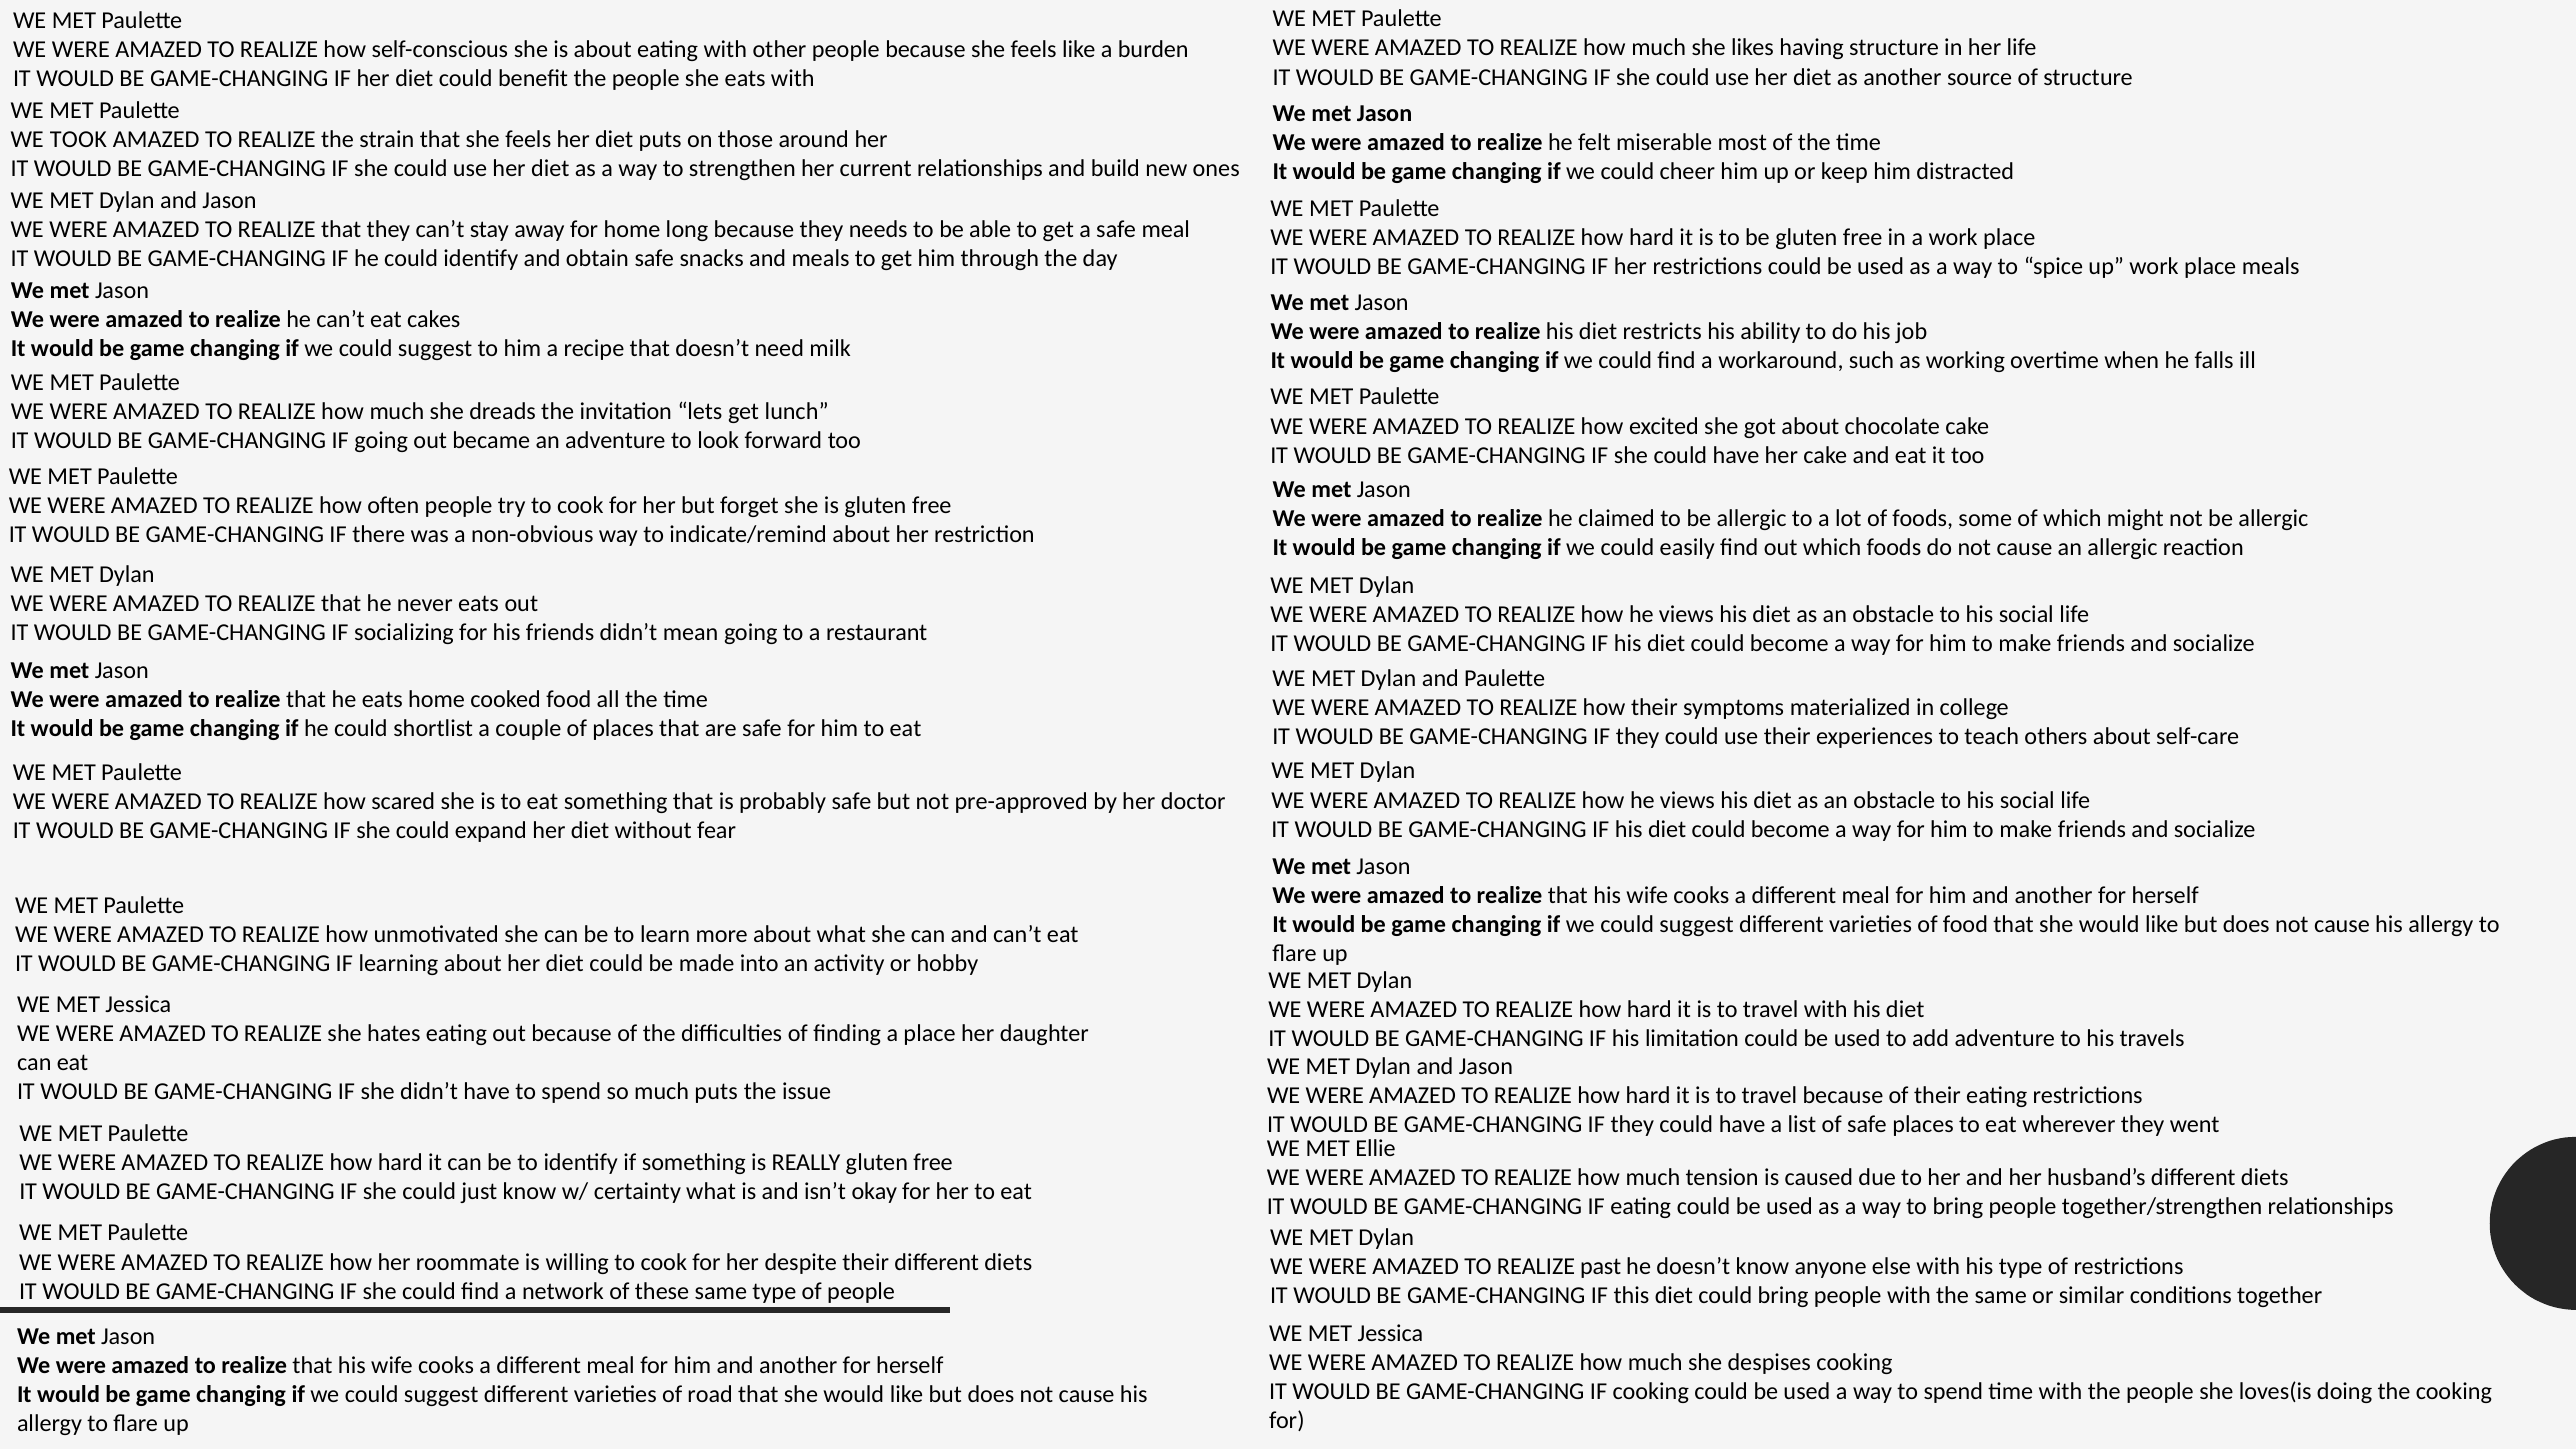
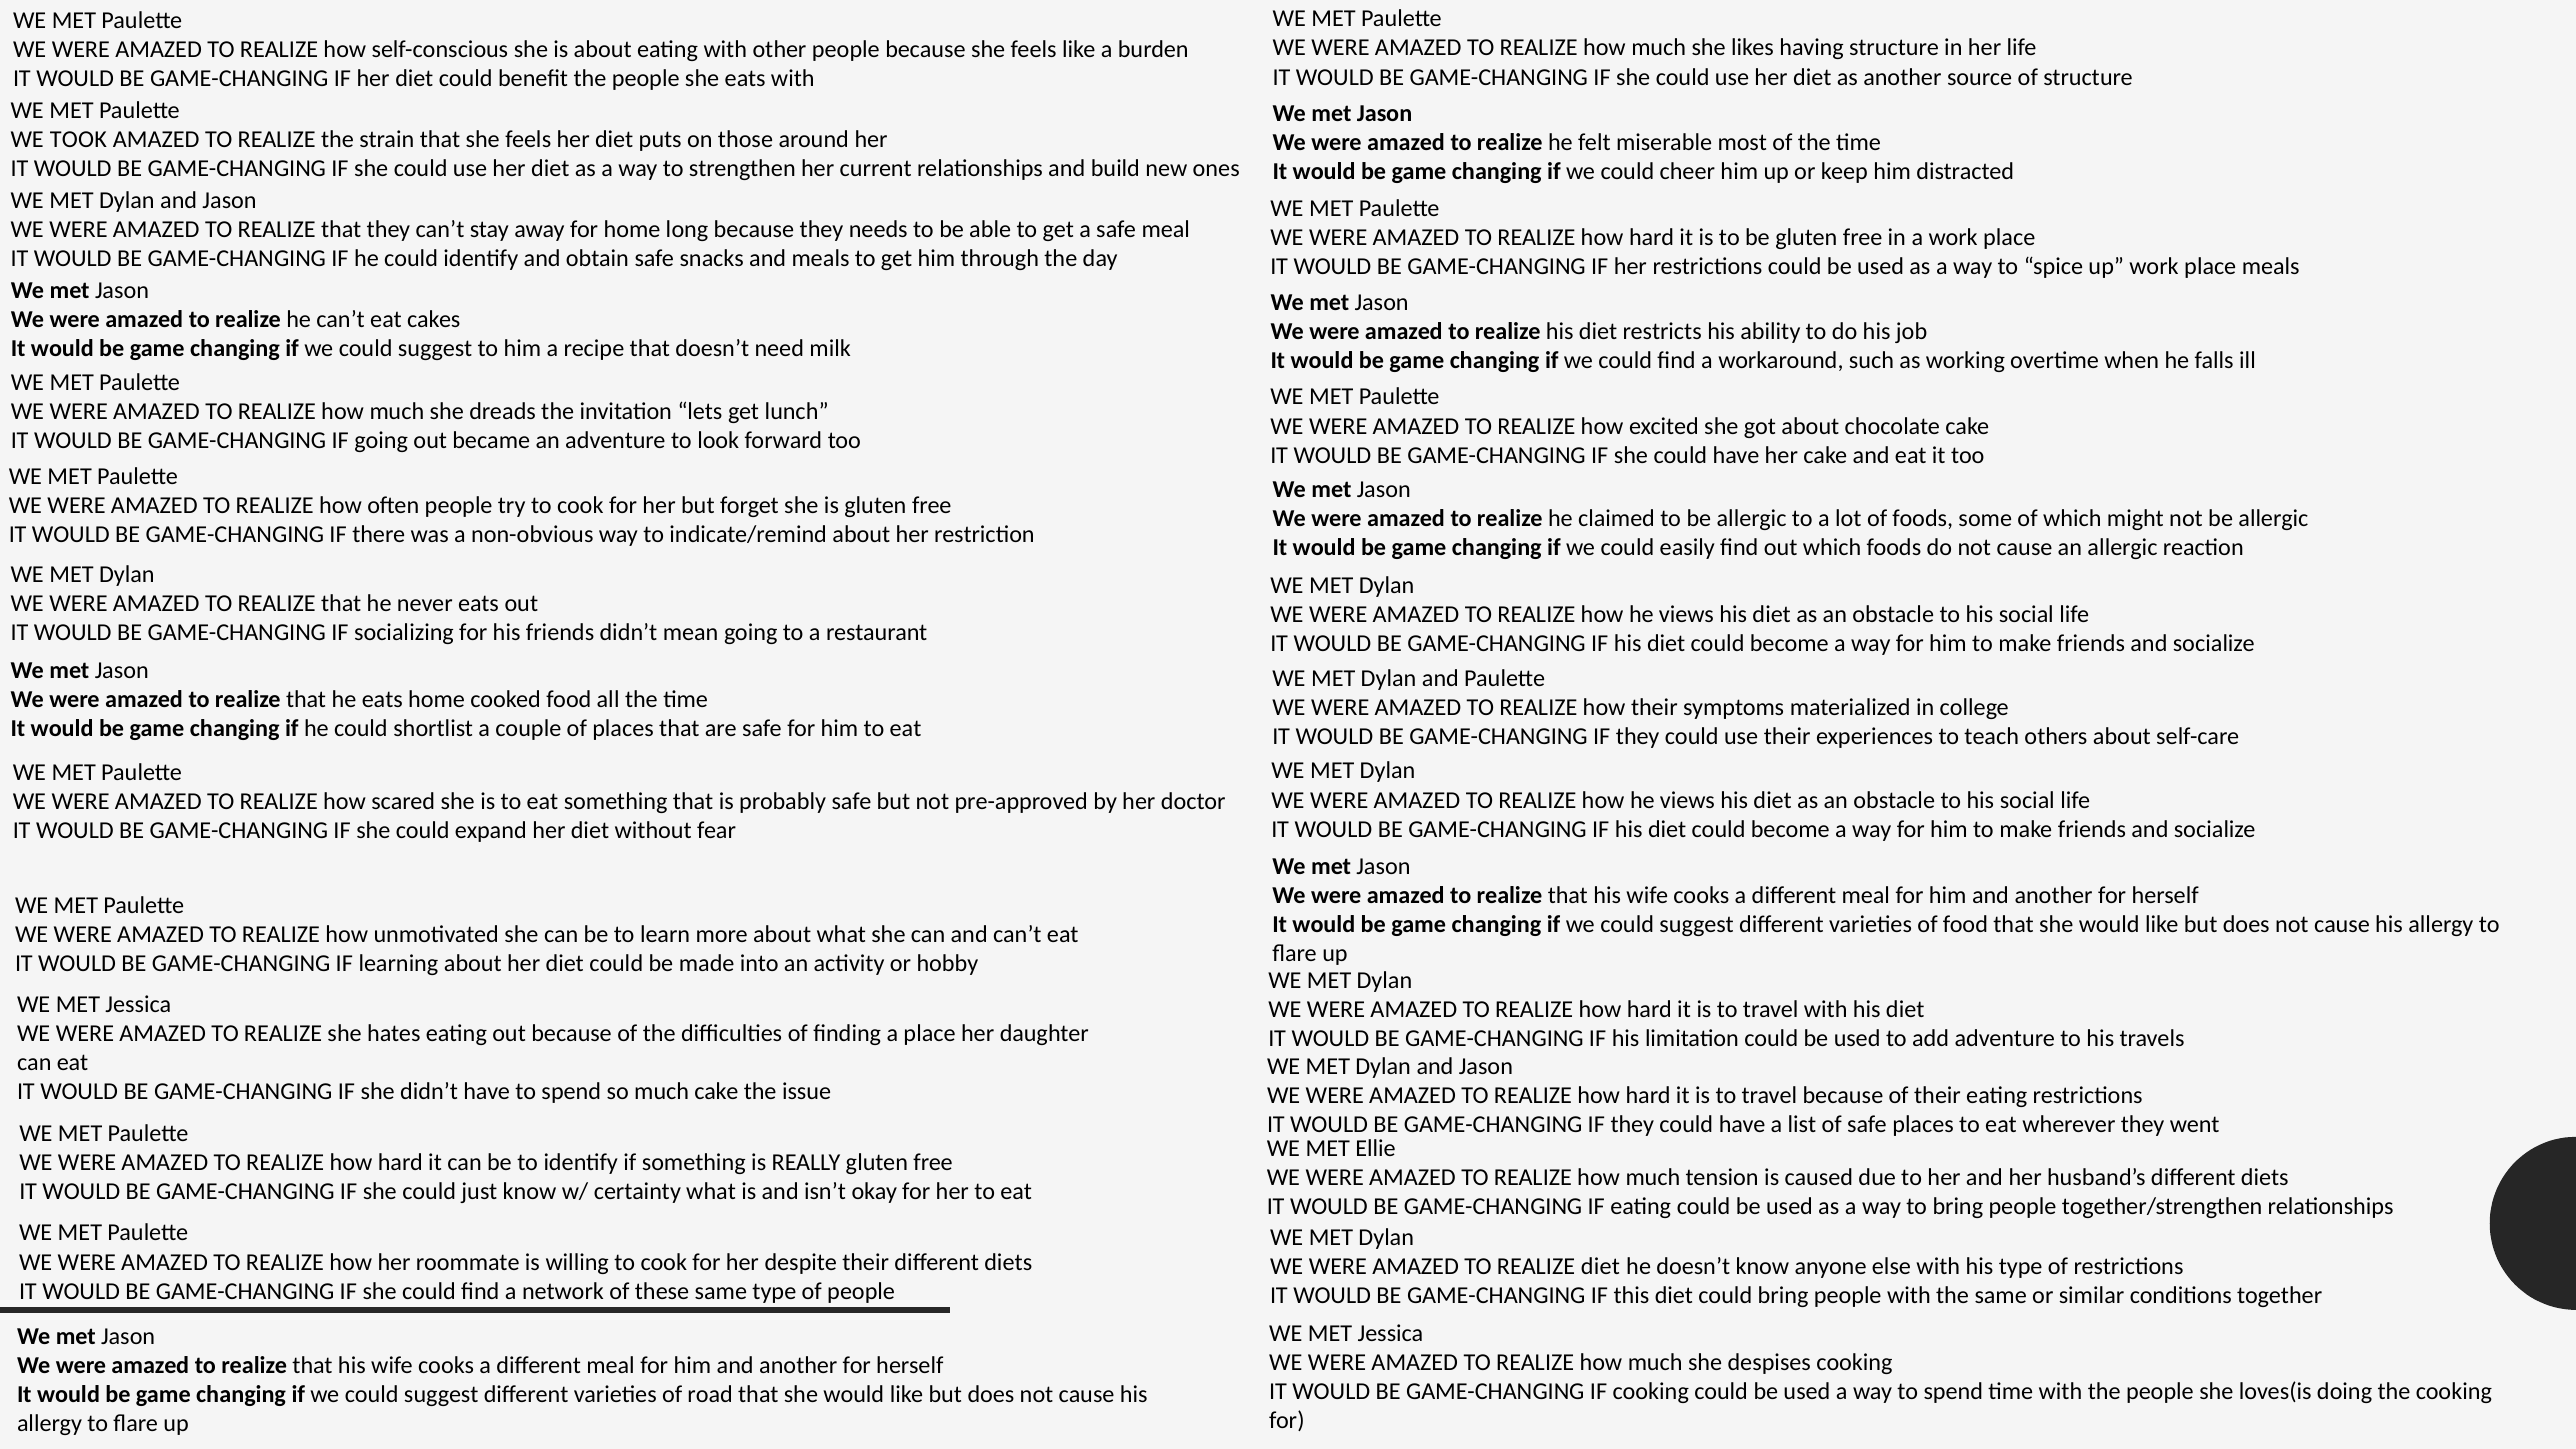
much puts: puts -> cake (716, 1091)
REALIZE past: past -> diet (1600, 1266)
